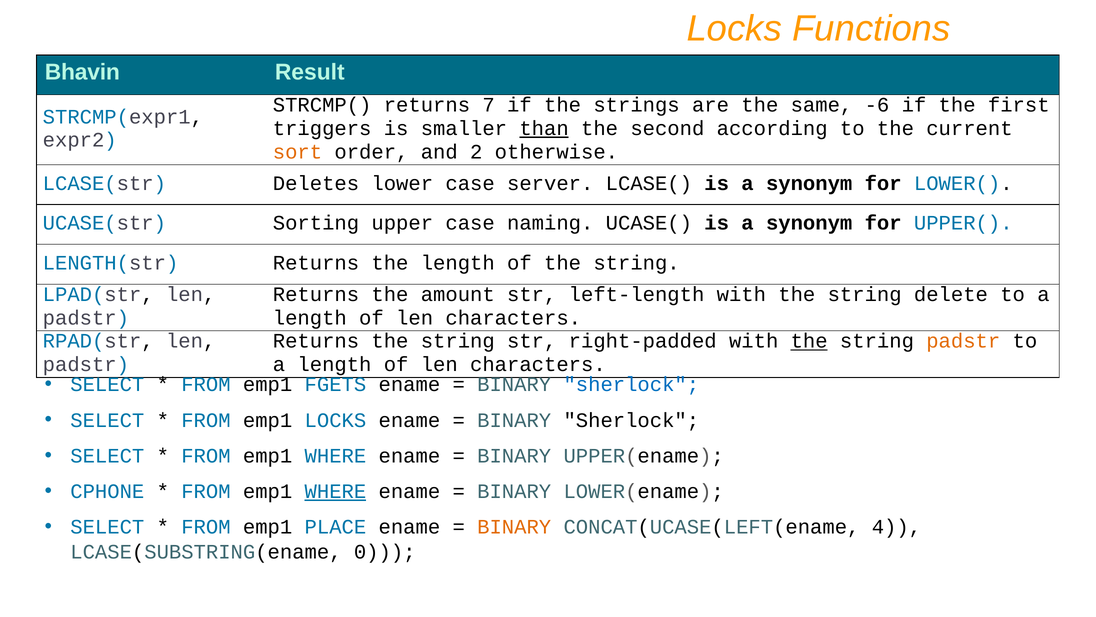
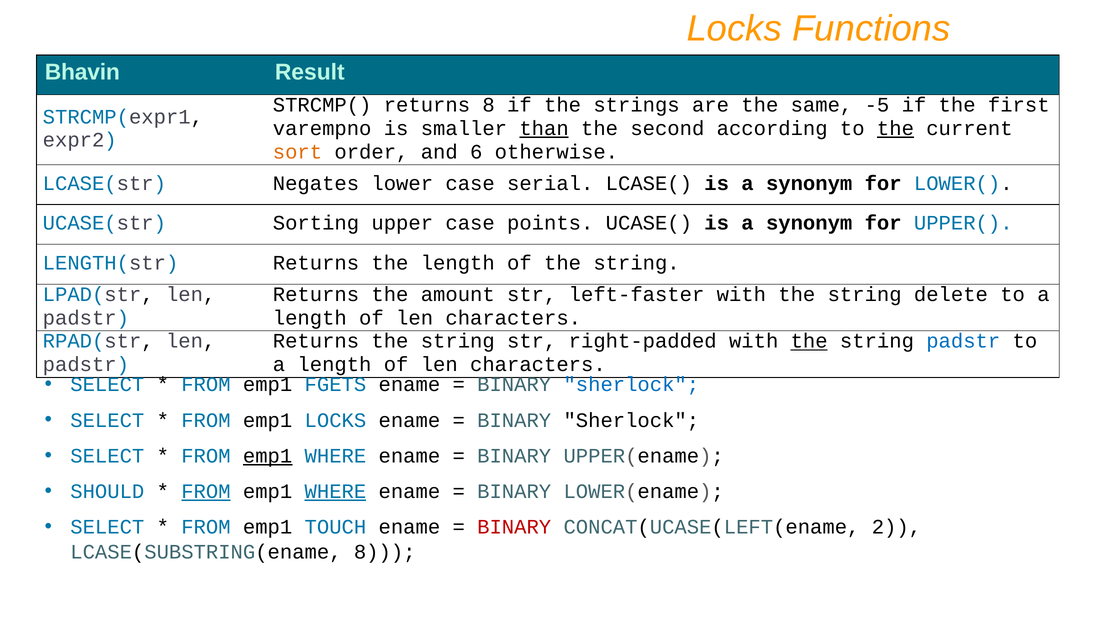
returns 7: 7 -> 8 (489, 105)
-6: -6 -> -5 (877, 105)
triggers: triggers -> varempno (322, 128)
the underline: none -> present (895, 128)
2: 2 -> 6 (476, 152)
Deletes: Deletes -> Negates (316, 183)
server: server -> serial (550, 183)
naming: naming -> points (550, 223)
left-length: left-length -> left-faster (637, 294)
padstr colour: orange -> blue (963, 341)
emp1 underline: none -> present (268, 455)
CPHONE: CPHONE -> SHOULD (107, 491)
FROM underline: none -> present (206, 491)
PLACE: PLACE -> TOUCH (335, 527)
BINARY colour: orange -> red (514, 527)
4: 4 -> 2 (896, 527)
LCASE(SUBSTRING(ename 0: 0 -> 8 (385, 551)
